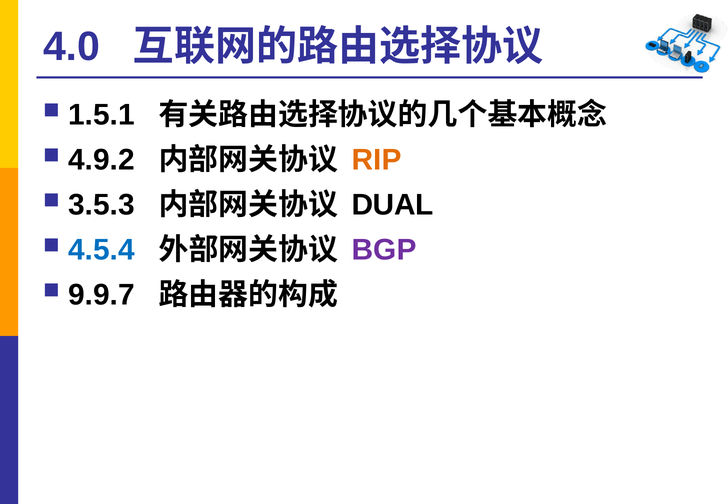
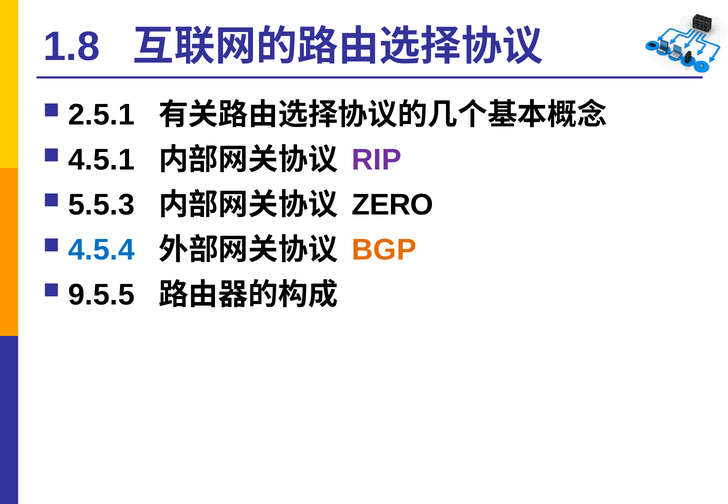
4.0: 4.0 -> 1.8 (72, 47)
1.5.1: 1.5.1 -> 2.5.1 (102, 115)
4.9.2: 4.9.2 -> 4.5.1 (102, 160)
RIP colour: orange -> purple (377, 160)
3.5.3: 3.5.3 -> 5.5.3 (102, 205)
DUAL: DUAL -> ZERO (393, 205)
BGP colour: purple -> orange (384, 250)
9.9.7: 9.9.7 -> 9.5.5 (102, 295)
